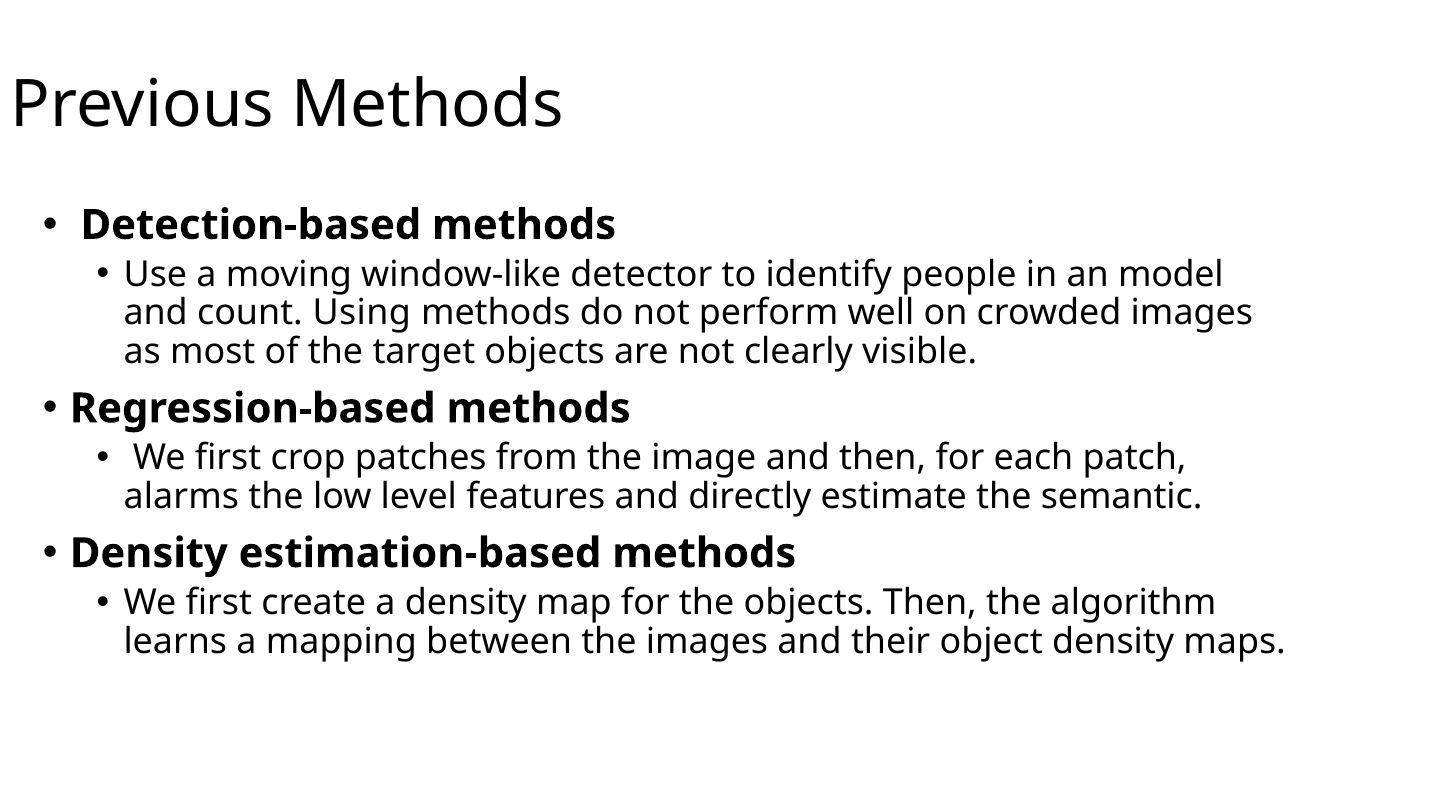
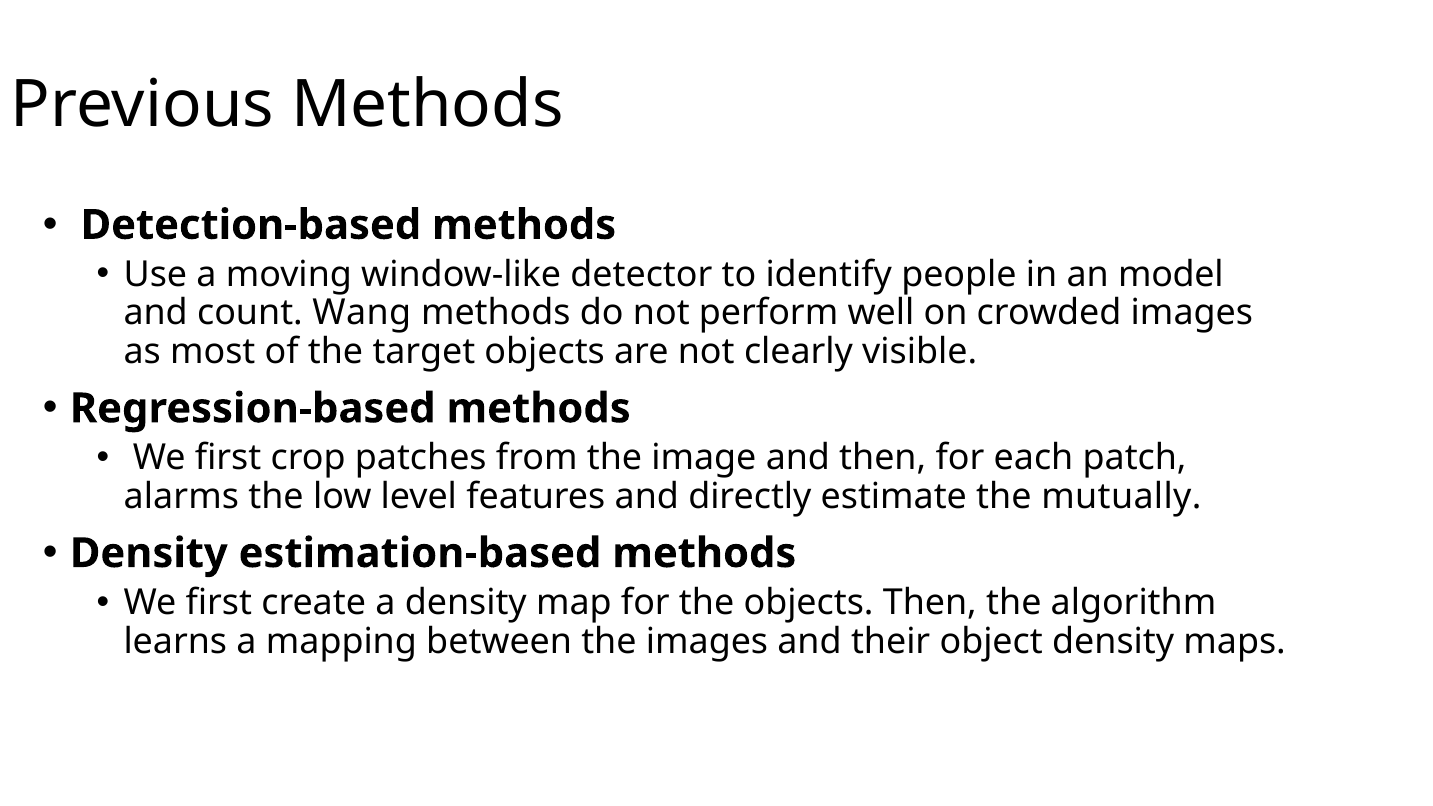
Using: Using -> Wang (362, 313)
semantic: semantic -> mutually (1121, 497)
